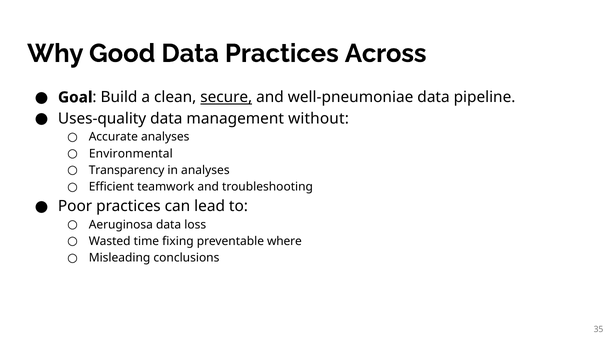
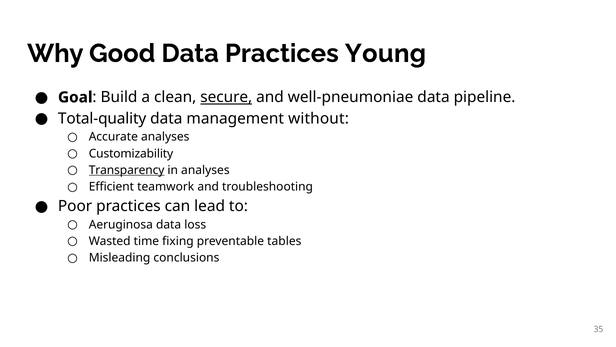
Across: Across -> Young (385, 53)
Uses-quality: Uses-quality -> Total-quality (102, 118)
Environmental: Environmental -> Customizability (131, 153)
Transparency underline: none -> present (127, 170)
where: where -> tables (284, 241)
